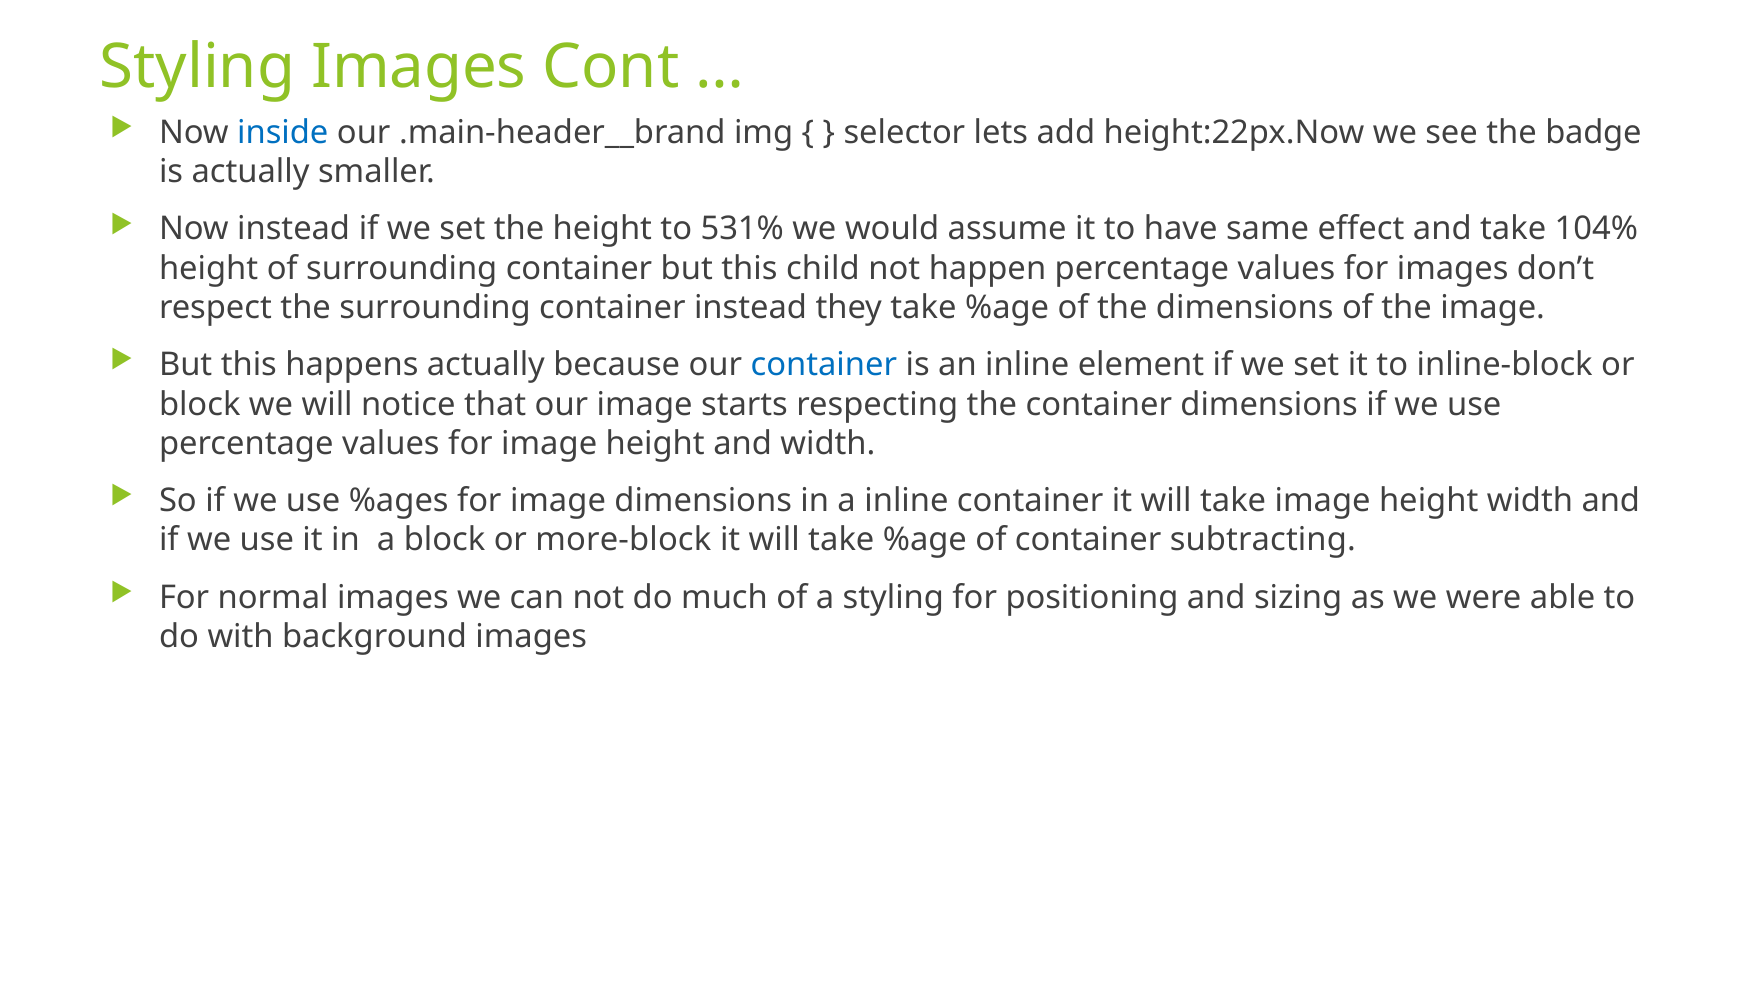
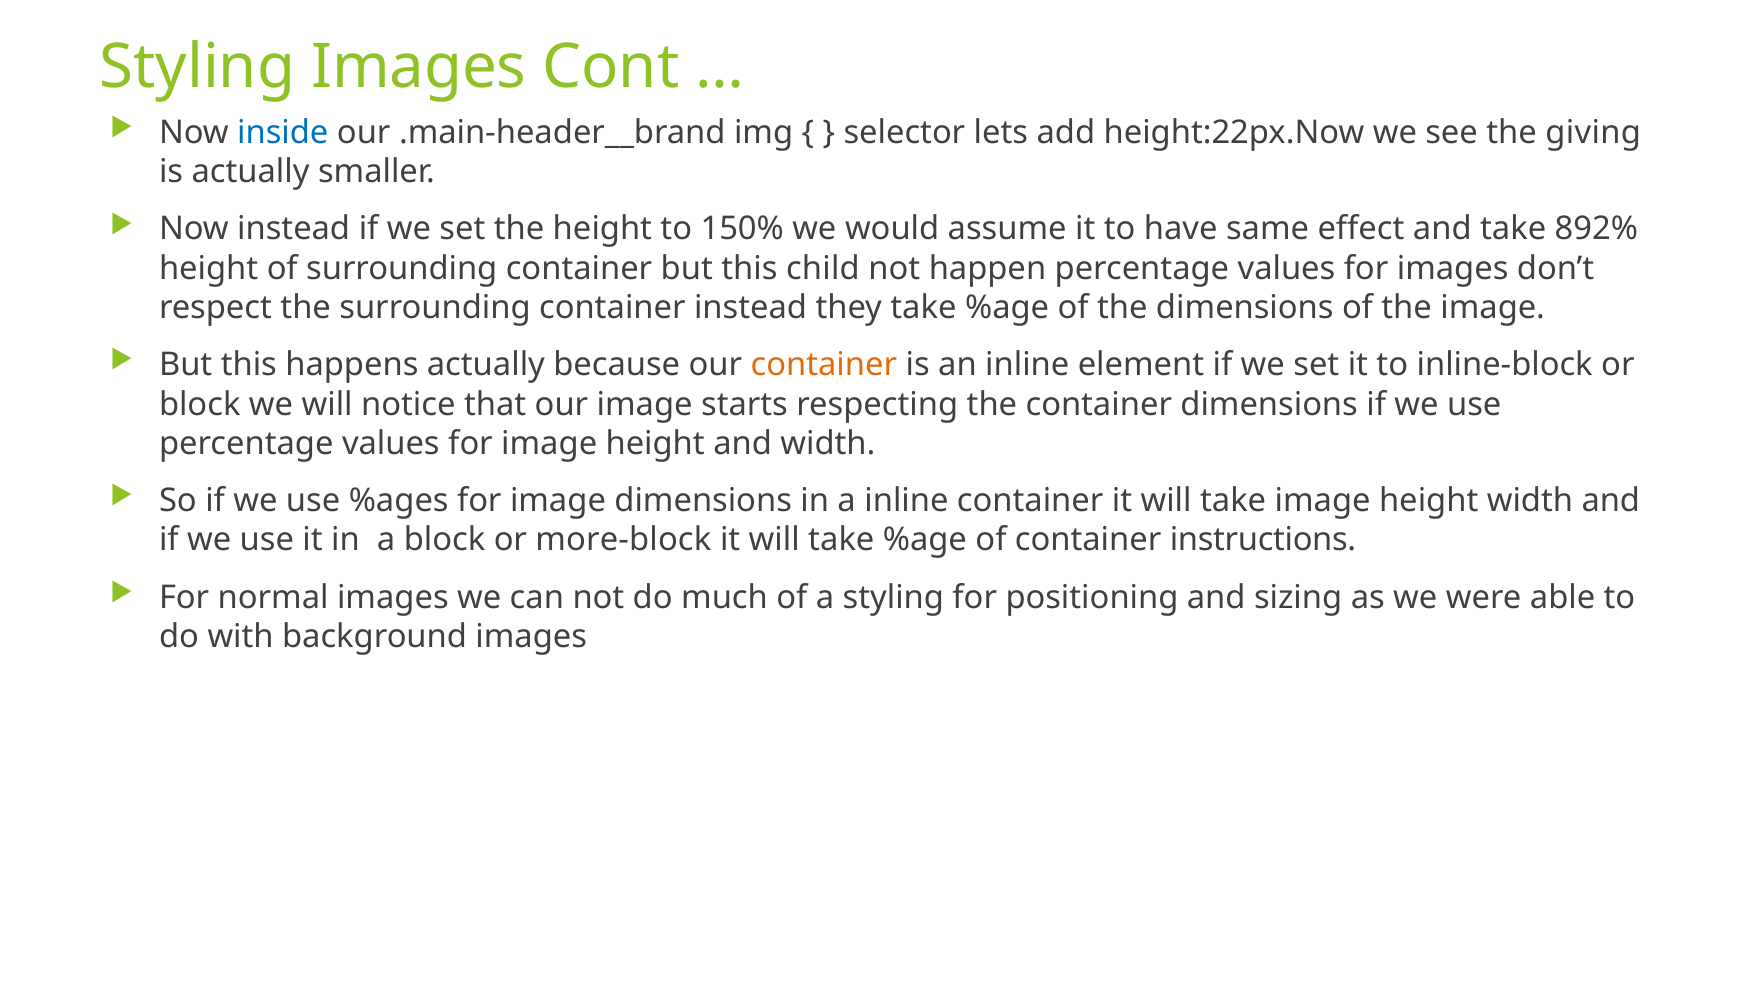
badge: badge -> giving (1593, 133)
531%: 531% -> 150% (742, 229)
104%: 104% -> 892% (1596, 229)
container colour: blue -> orange (824, 365)
subtracting: subtracting -> instructions (1263, 540)
